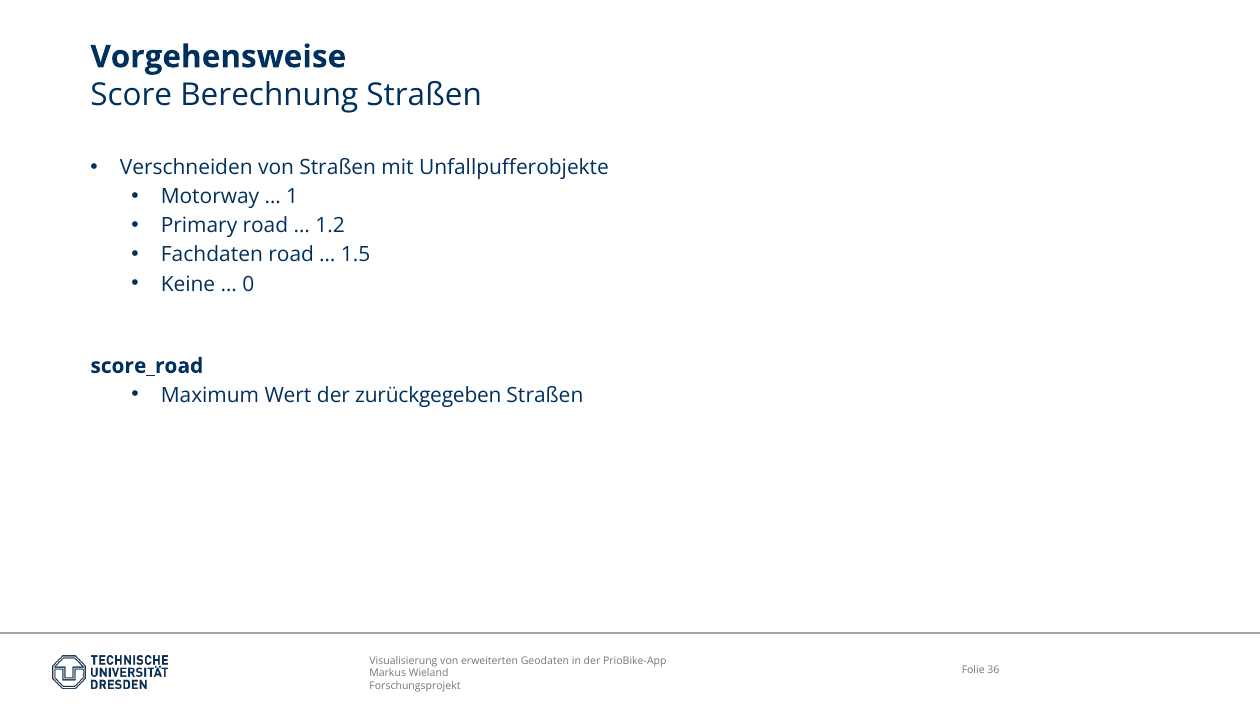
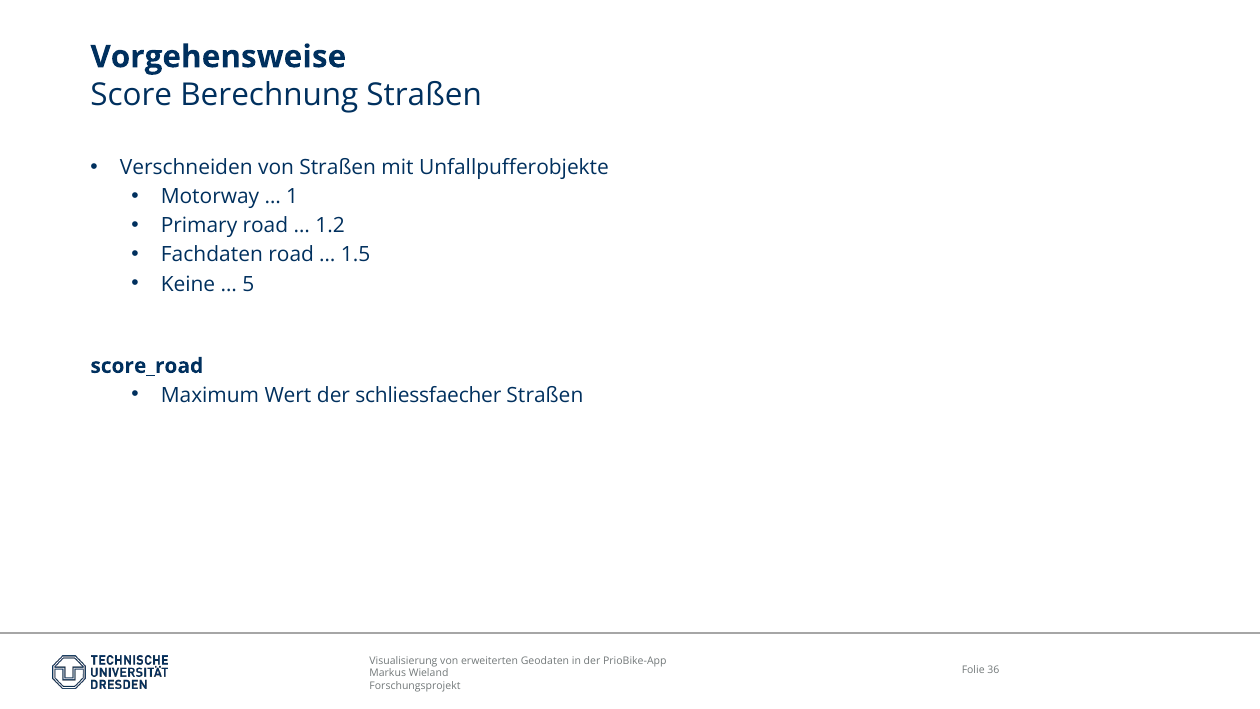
0: 0 -> 5 (248, 284)
zurückgegeben: zurückgegeben -> schliessfaecher (428, 395)
